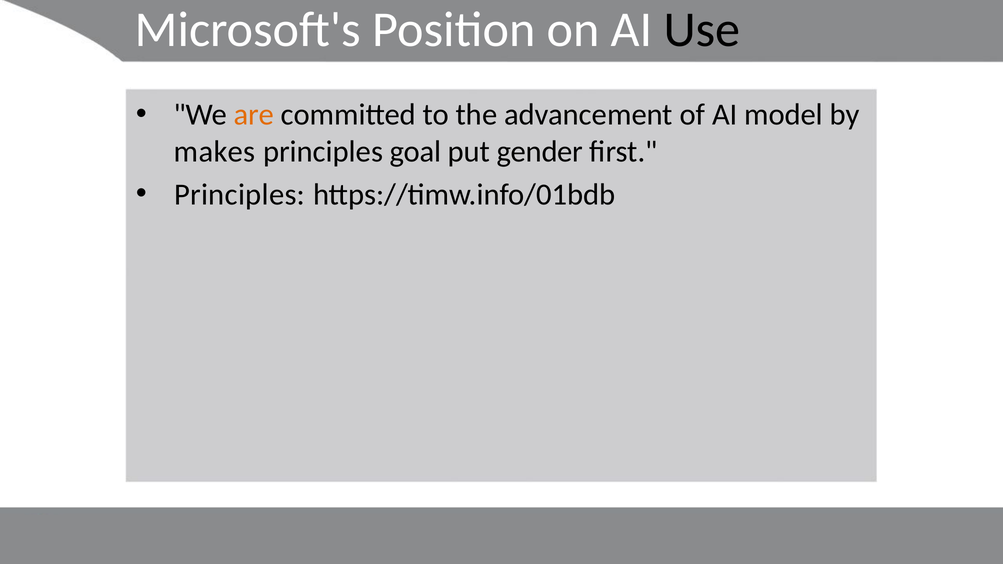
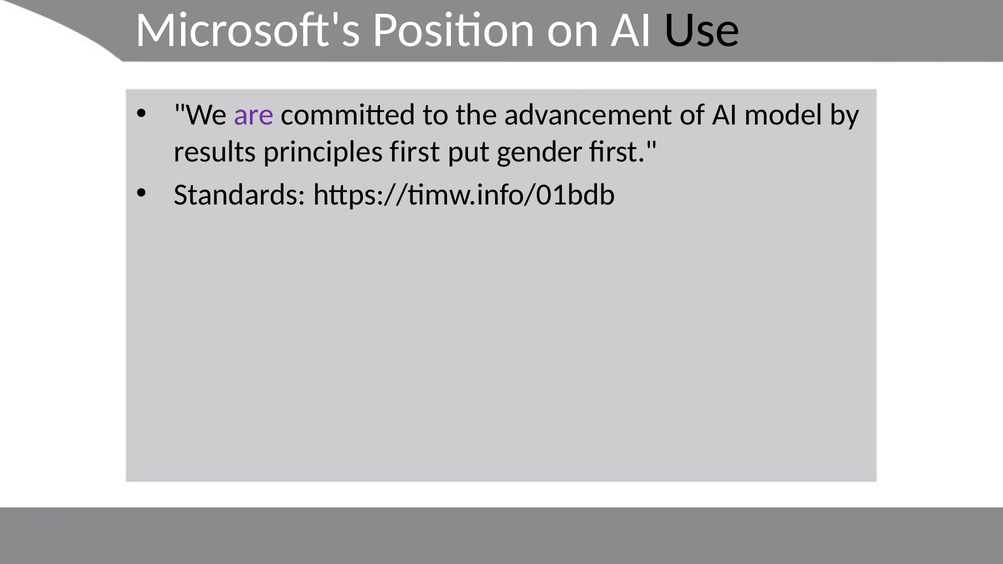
are colour: orange -> purple (254, 115)
makes: makes -> results (215, 152)
principles goal: goal -> first (415, 152)
Principles: Principles -> Standards (240, 195)
